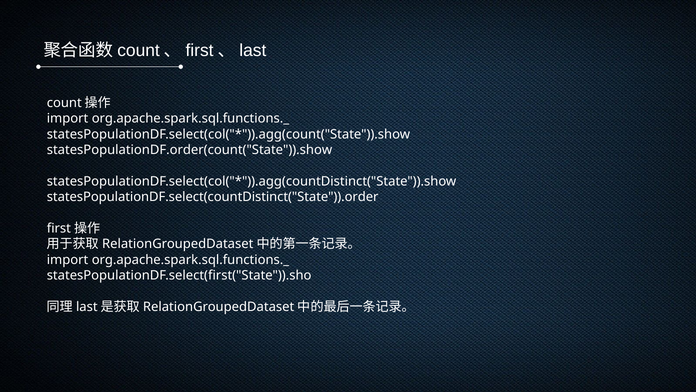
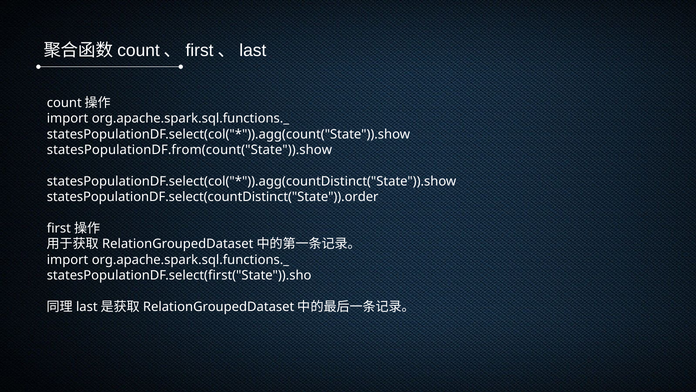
statesPopulationDF.order(count("State")).show: statesPopulationDF.order(count("State")).show -> statesPopulationDF.from(count("State")).show (189, 150)
